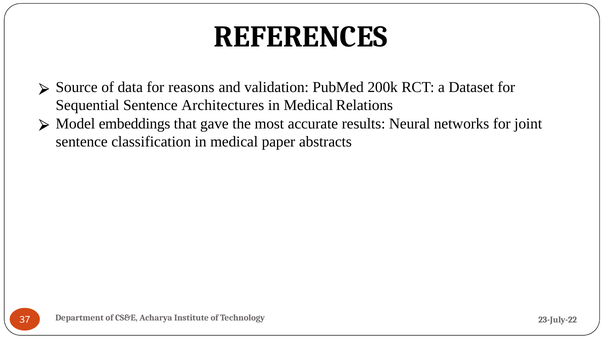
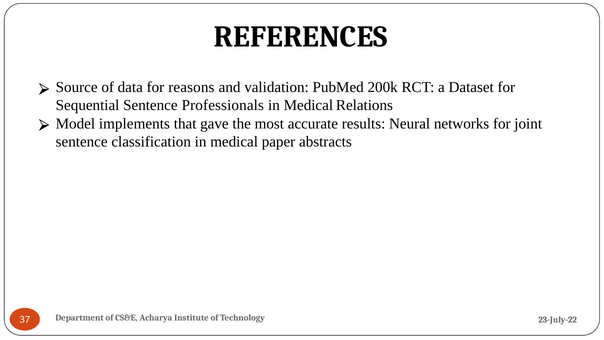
Architectures: Architectures -> Professionals (223, 105)
embeddings: embeddings -> implements (134, 123)
